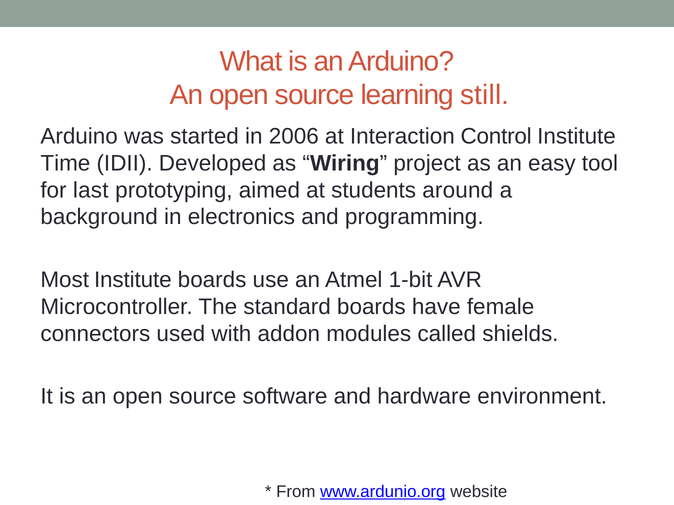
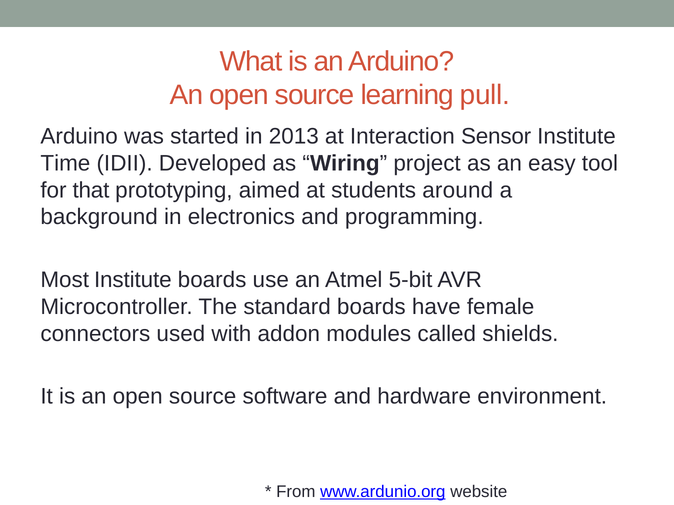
still: still -> pull (485, 95)
2006: 2006 -> 2013 (294, 136)
Control: Control -> Sensor (496, 136)
last: last -> that (91, 190)
1-bit: 1-bit -> 5-bit (411, 280)
